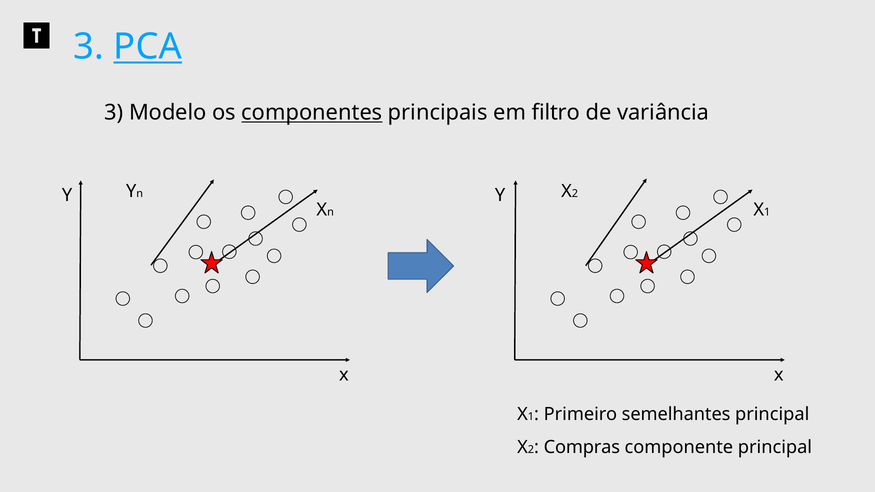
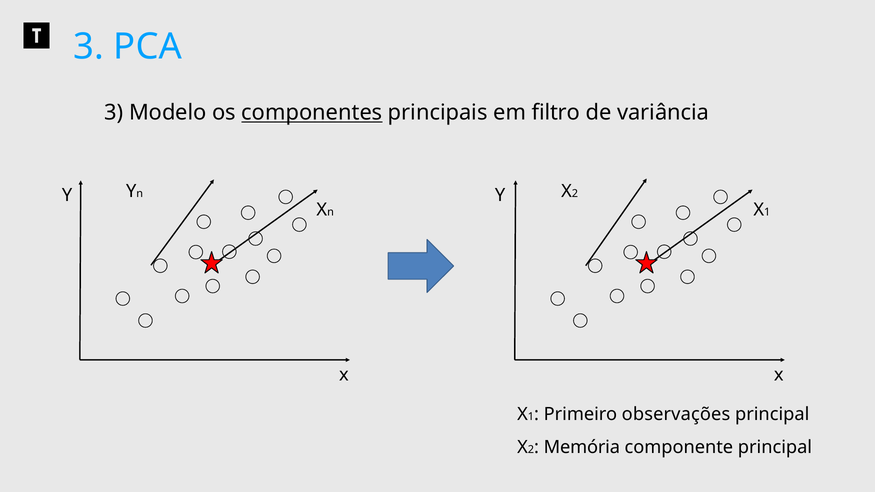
PCA underline: present -> none (148, 47)
semelhantes: semelhantes -> observações (676, 414)
Compras: Compras -> Memória (582, 447)
